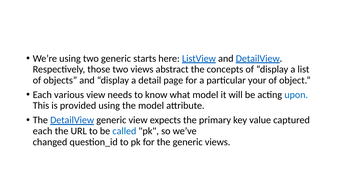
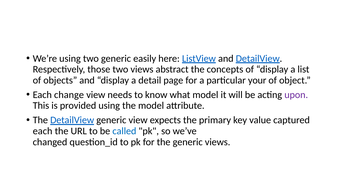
starts: starts -> easily (145, 58)
various: various -> change (69, 95)
upon colour: blue -> purple (296, 95)
